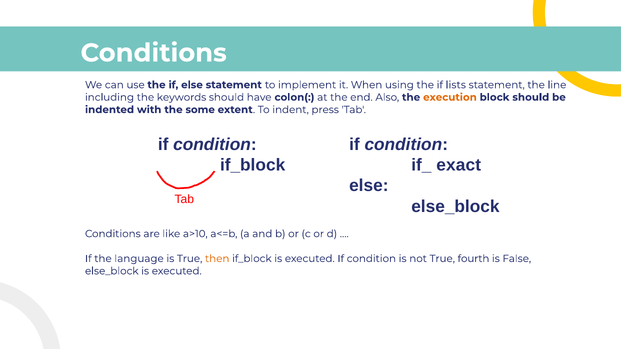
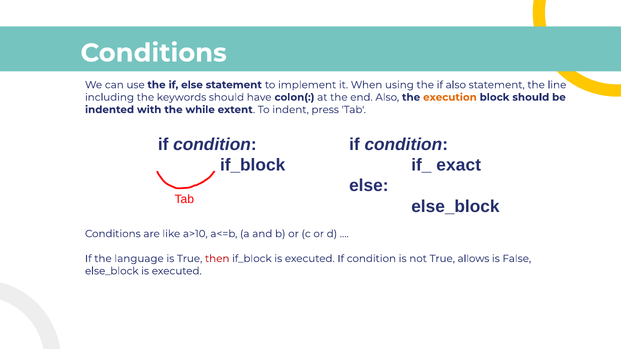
if lists: lists -> also (456, 85)
some: some -> while (200, 110)
then colour: orange -> red (217, 259)
fourth: fourth -> allows (473, 259)
